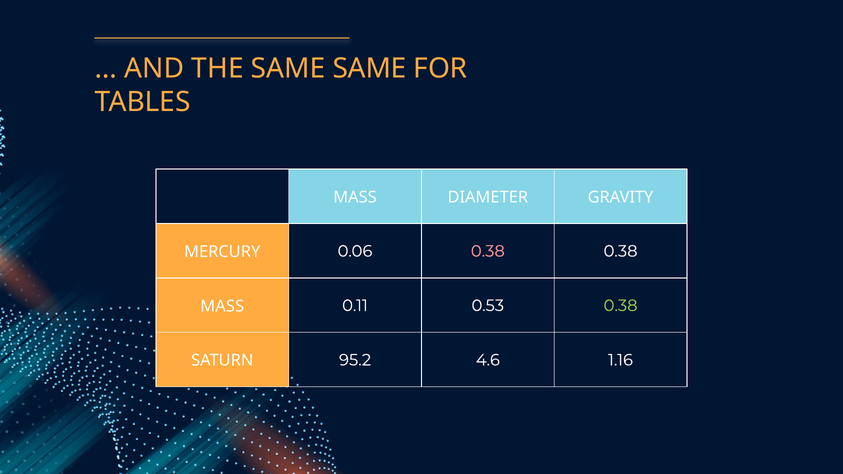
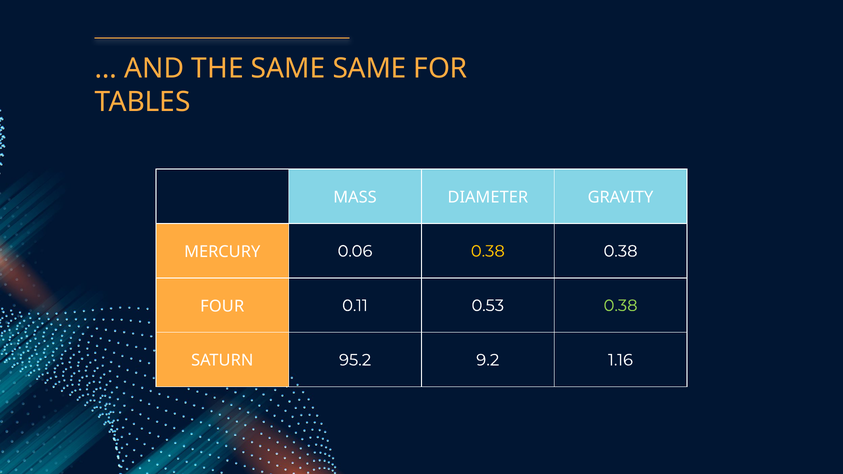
0.38 colour: pink -> yellow (488, 251)
MASS: MASS -> FOUR (222, 306)
4.6: 4.6 -> 9.2 (488, 360)
